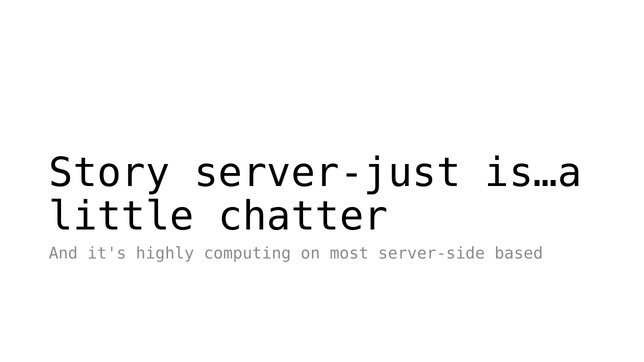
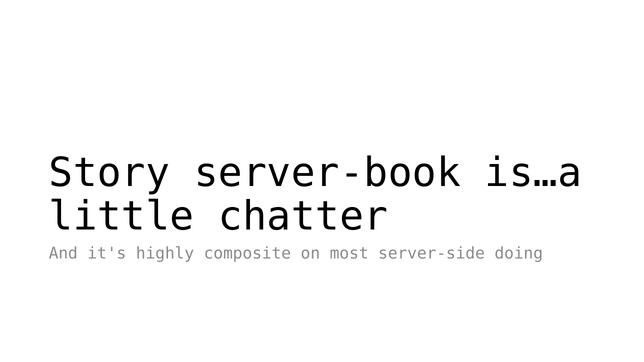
server-just: server-just -> server-book (327, 173)
computing: computing -> composite (247, 253)
based: based -> doing (519, 253)
